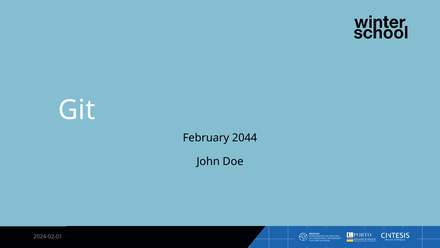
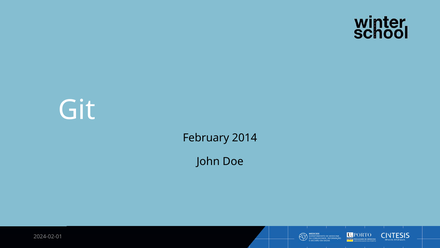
2044: 2044 -> 2014 (245, 138)
